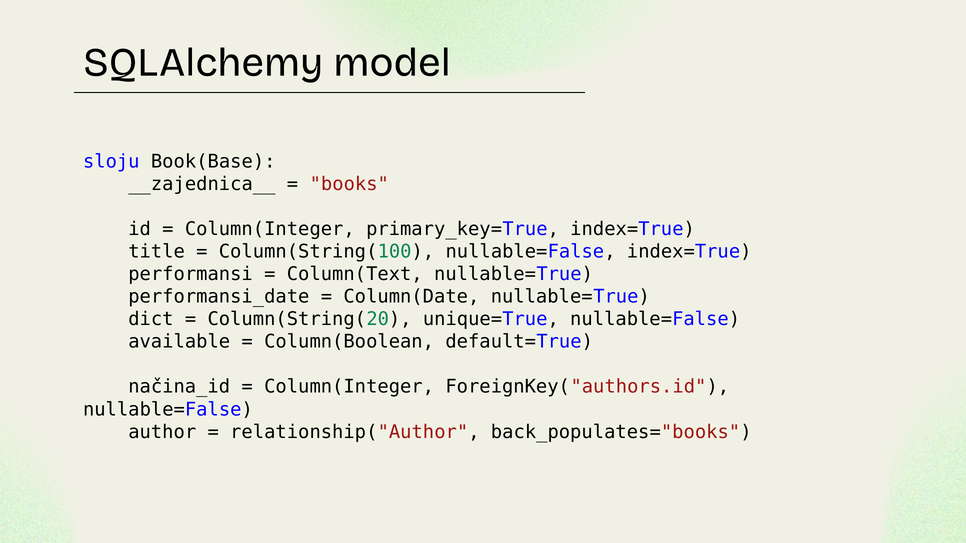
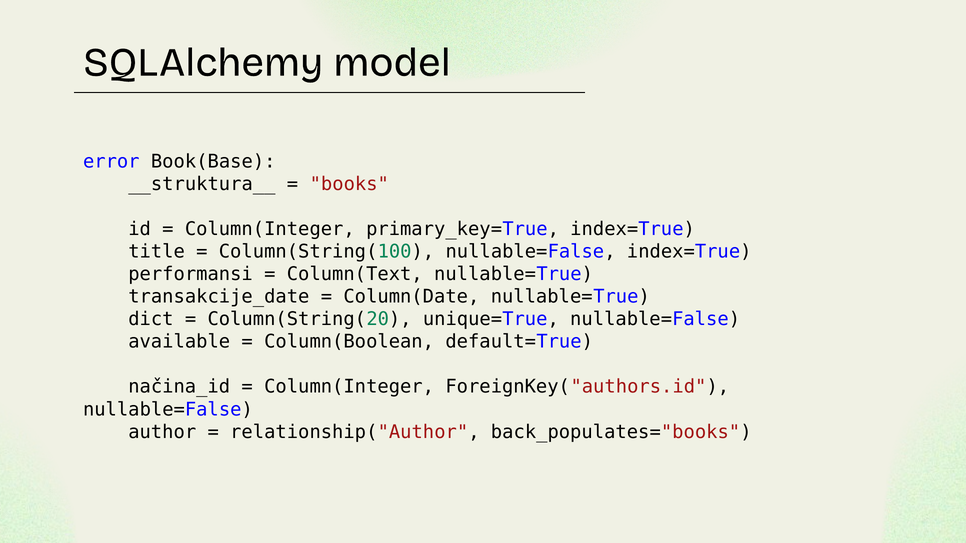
sloju: sloju -> error (111, 162)
__zajednica__: __zajednica__ -> __struktura__ (202, 184)
performansi_date: performansi_date -> transakcije_date (219, 297)
